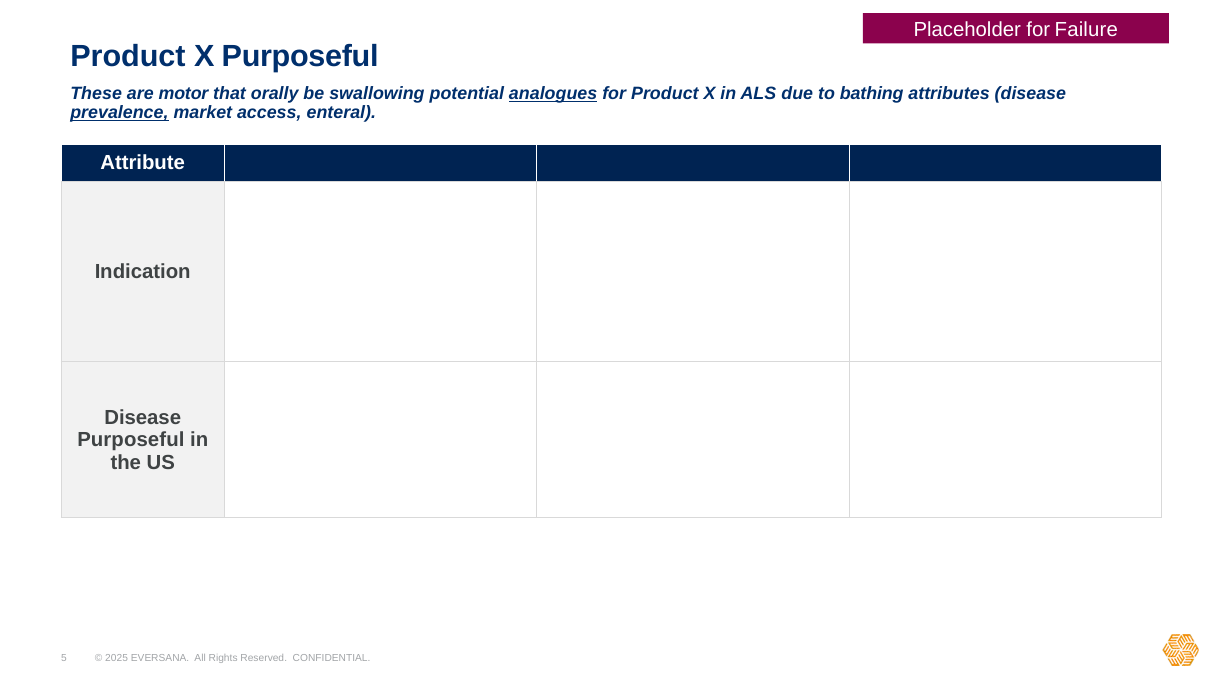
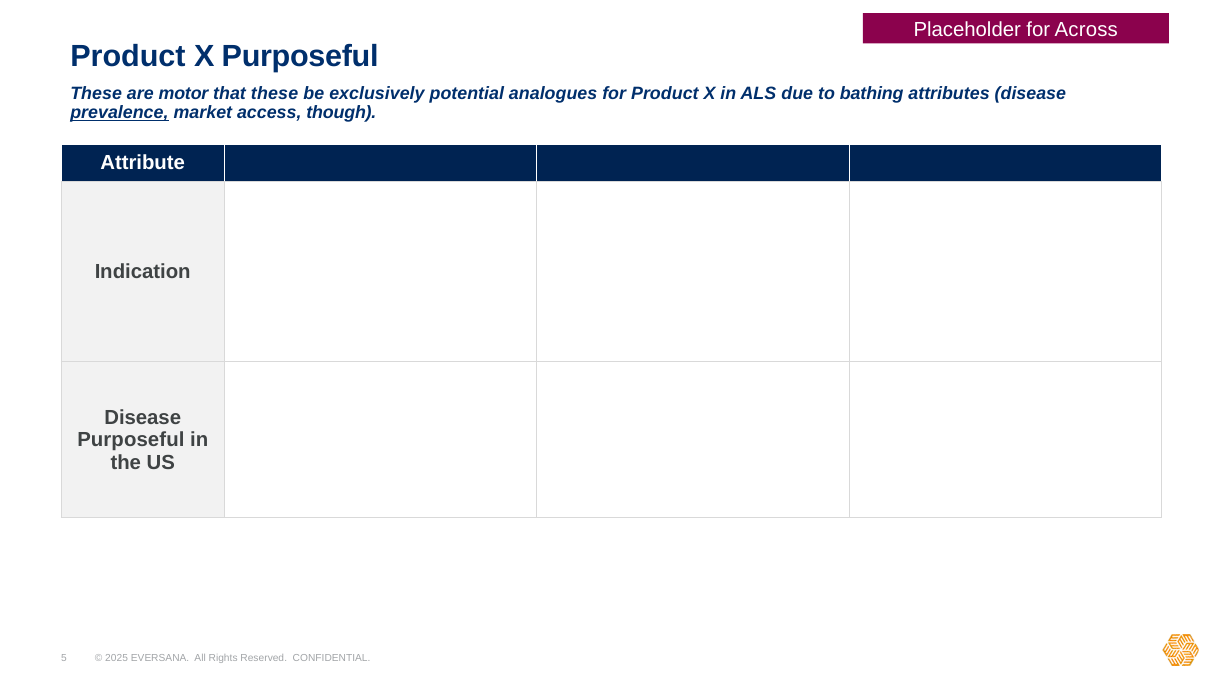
Failure: Failure -> Across (1086, 30)
that orally: orally -> these (275, 94)
swallowing: swallowing -> exclusively (377, 94)
analogues underline: present -> none (553, 94)
enteral: enteral -> though (341, 113)
